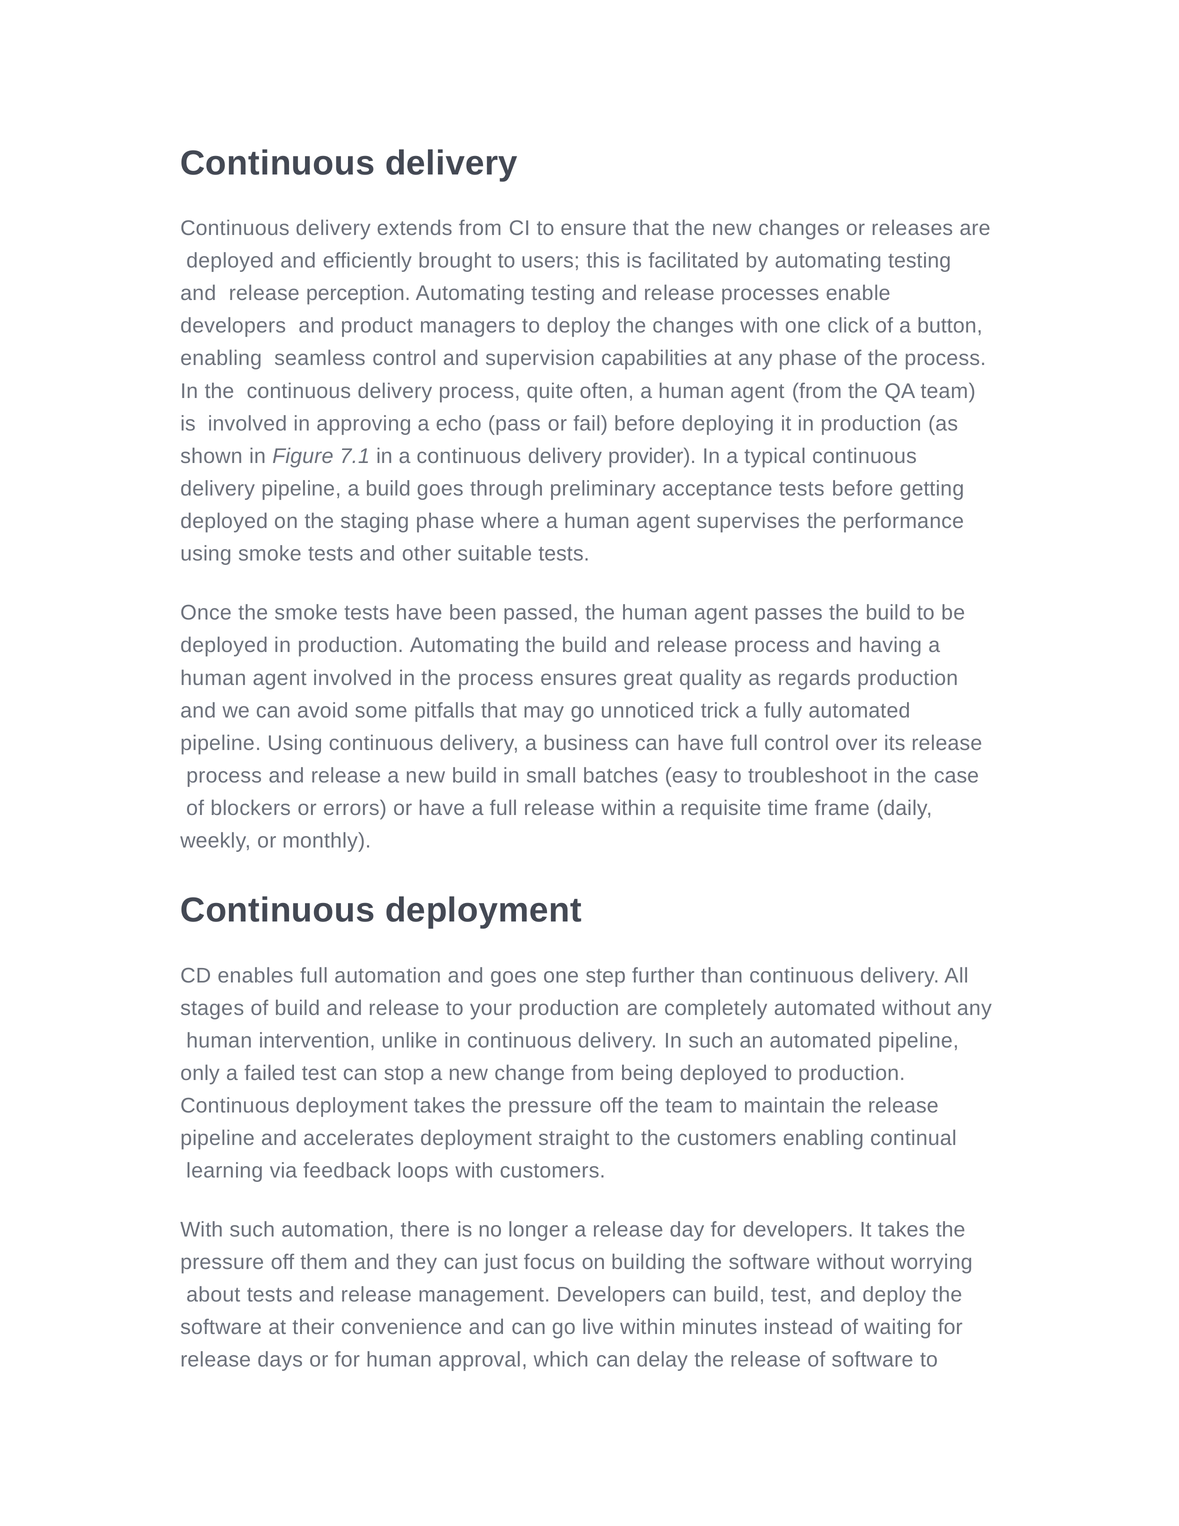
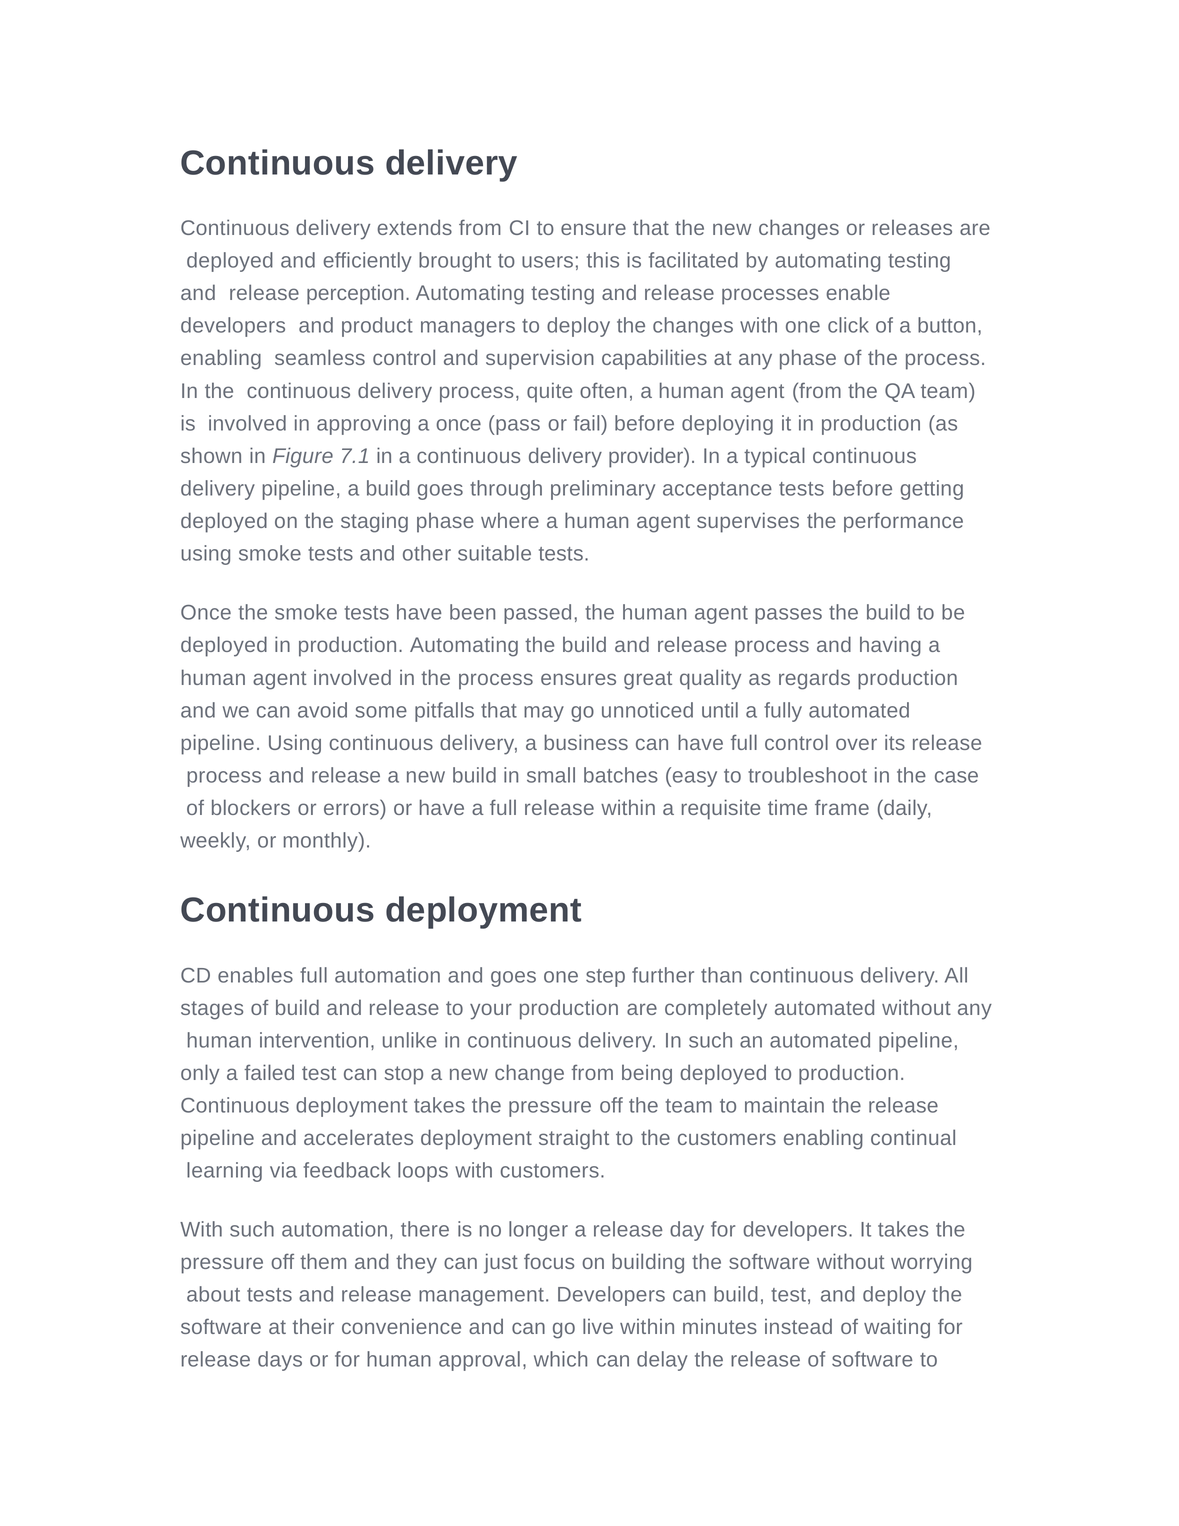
a echo: echo -> once (459, 424)
trick: trick -> until (720, 710)
